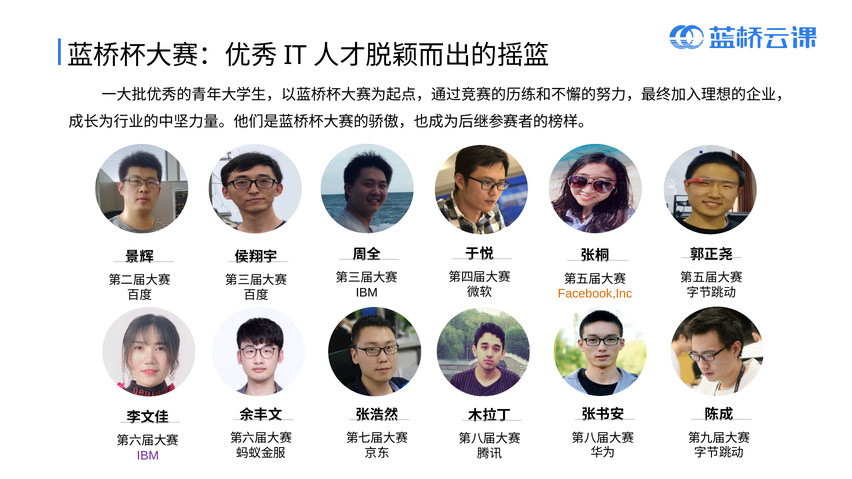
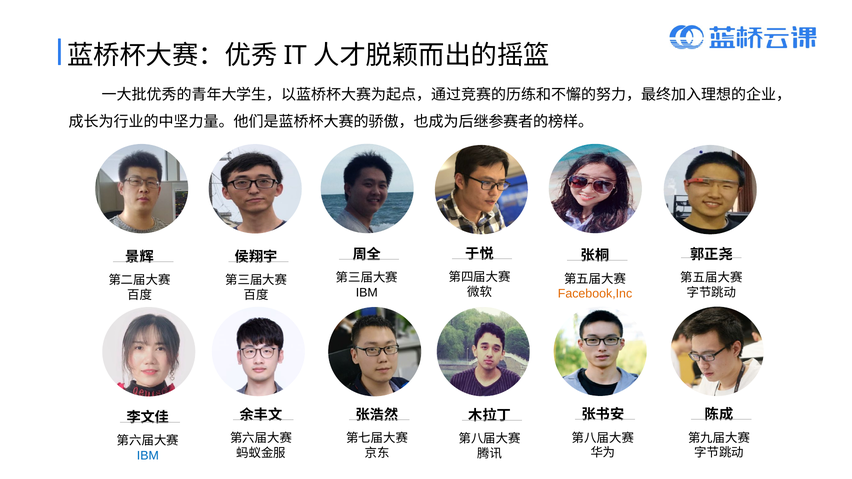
IBM colour: purple -> blue (148, 456)
